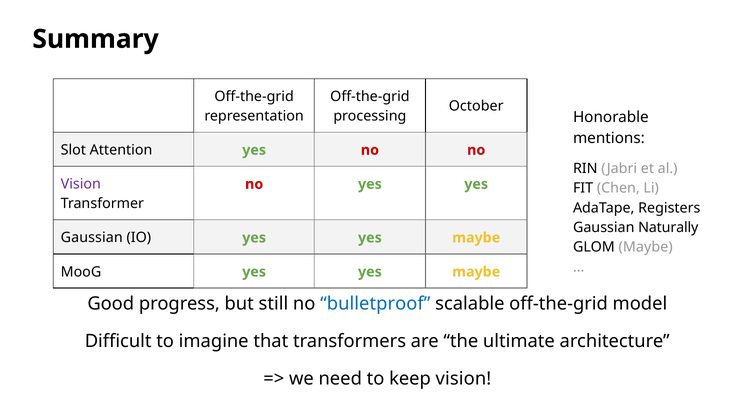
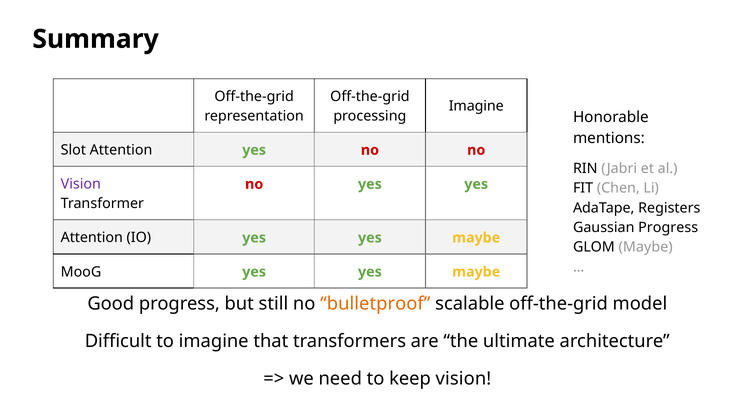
October: October -> Imagine (476, 106)
Gaussian Naturally: Naturally -> Progress (668, 228)
Gaussian: Gaussian -> Attention (92, 238)
bulletproof colour: blue -> orange (375, 304)
